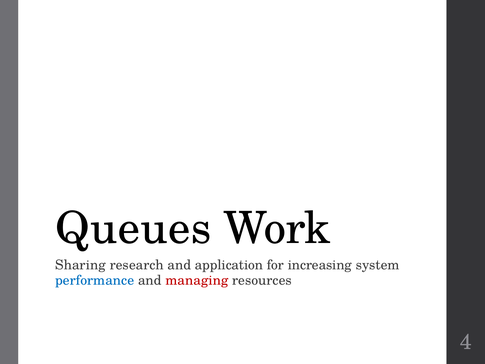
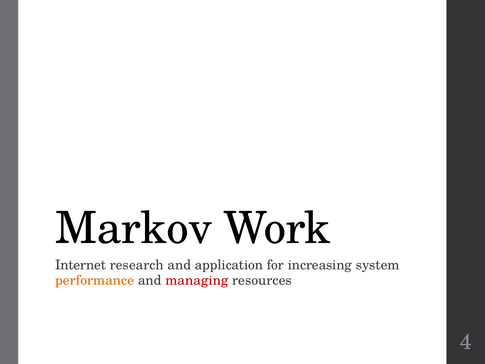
Queues: Queues -> Markov (134, 228)
Sharing: Sharing -> Internet (81, 265)
performance colour: blue -> orange (95, 280)
